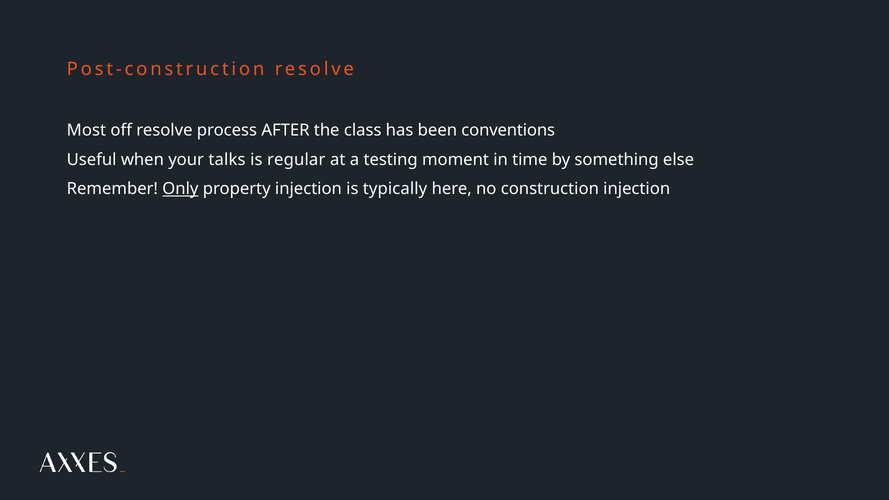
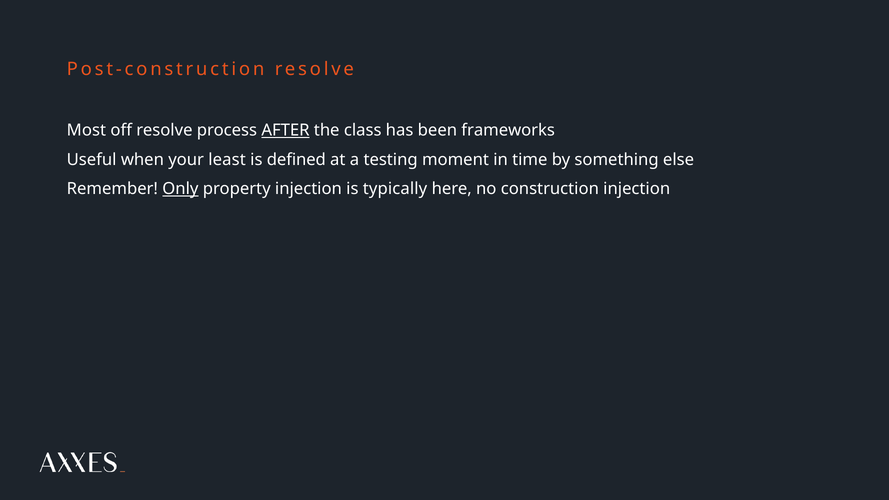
AFTER underline: none -> present (285, 130)
conventions: conventions -> frameworks (508, 130)
talks: talks -> least (227, 160)
regular: regular -> defined (296, 160)
